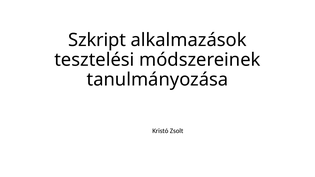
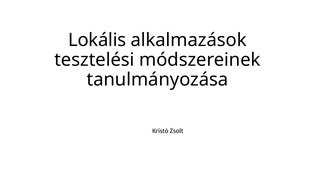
Szkript: Szkript -> Lokális (97, 40)
